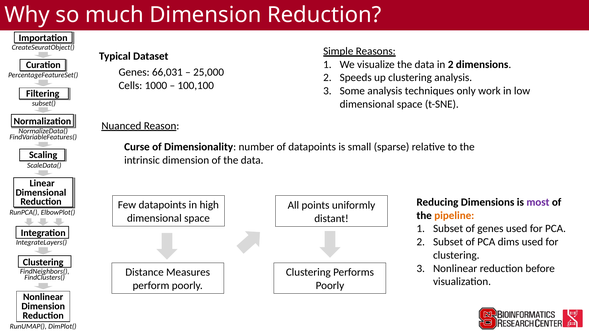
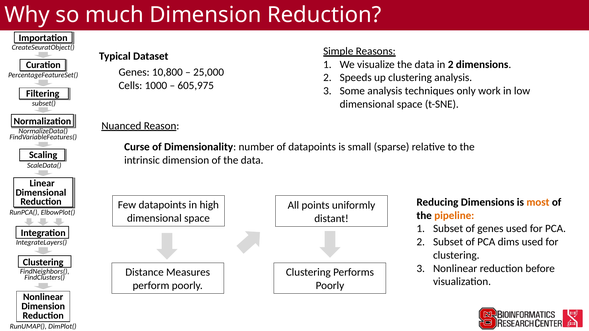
66,031: 66,031 -> 10,800 (167, 72)
100,100: 100,100 -> 605,975 (196, 85)
most colour: purple -> orange (538, 202)
